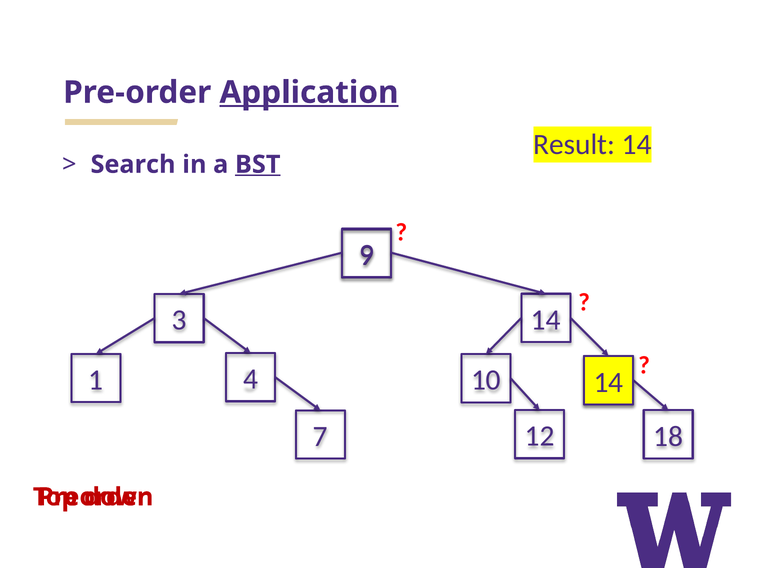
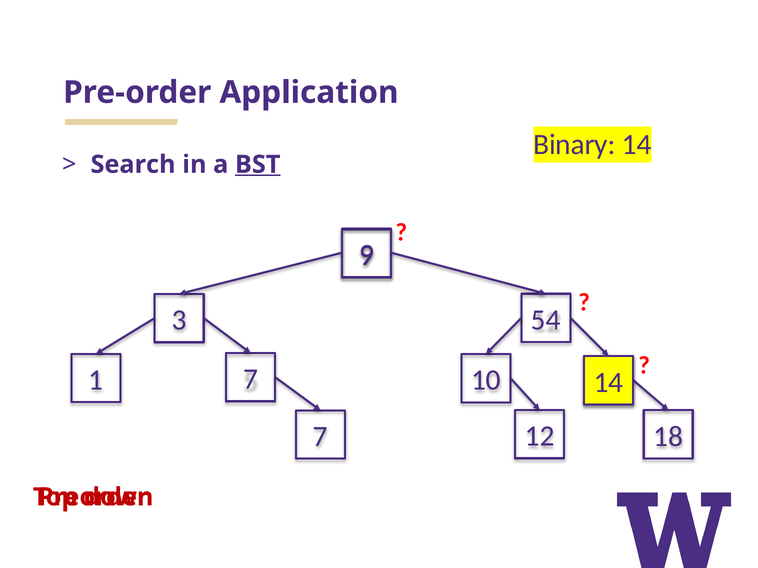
Application underline: present -> none (309, 93)
Result: Result -> Binary (574, 145)
3 14: 14 -> 54 (546, 320)
1 4: 4 -> 7 (251, 380)
